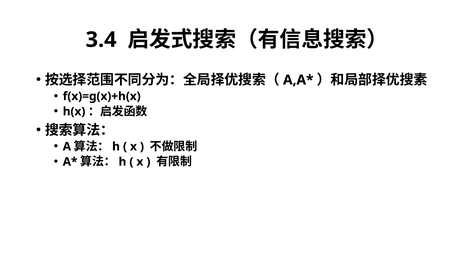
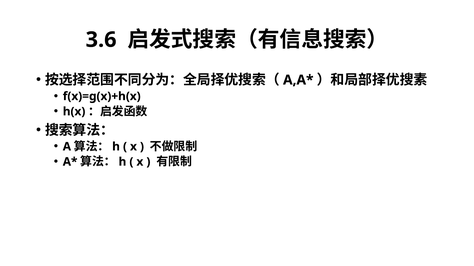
3.4: 3.4 -> 3.6 (101, 40)
